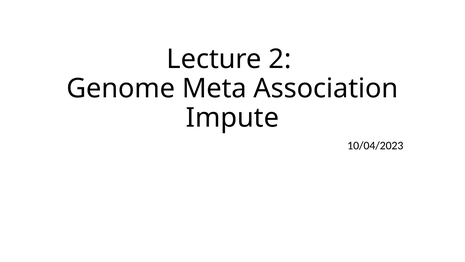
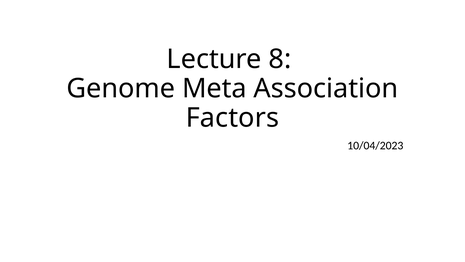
2: 2 -> 8 (280, 59)
Impute: Impute -> Factors (232, 118)
